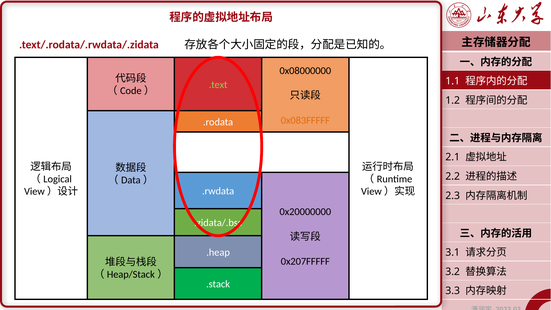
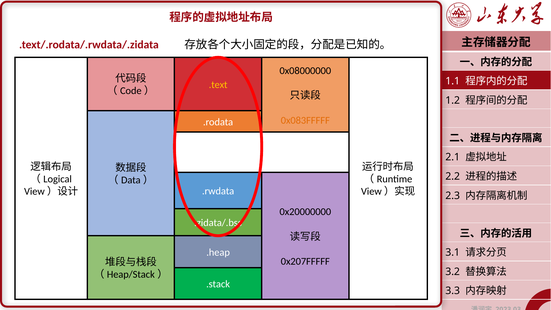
.text colour: light green -> yellow (218, 85)
